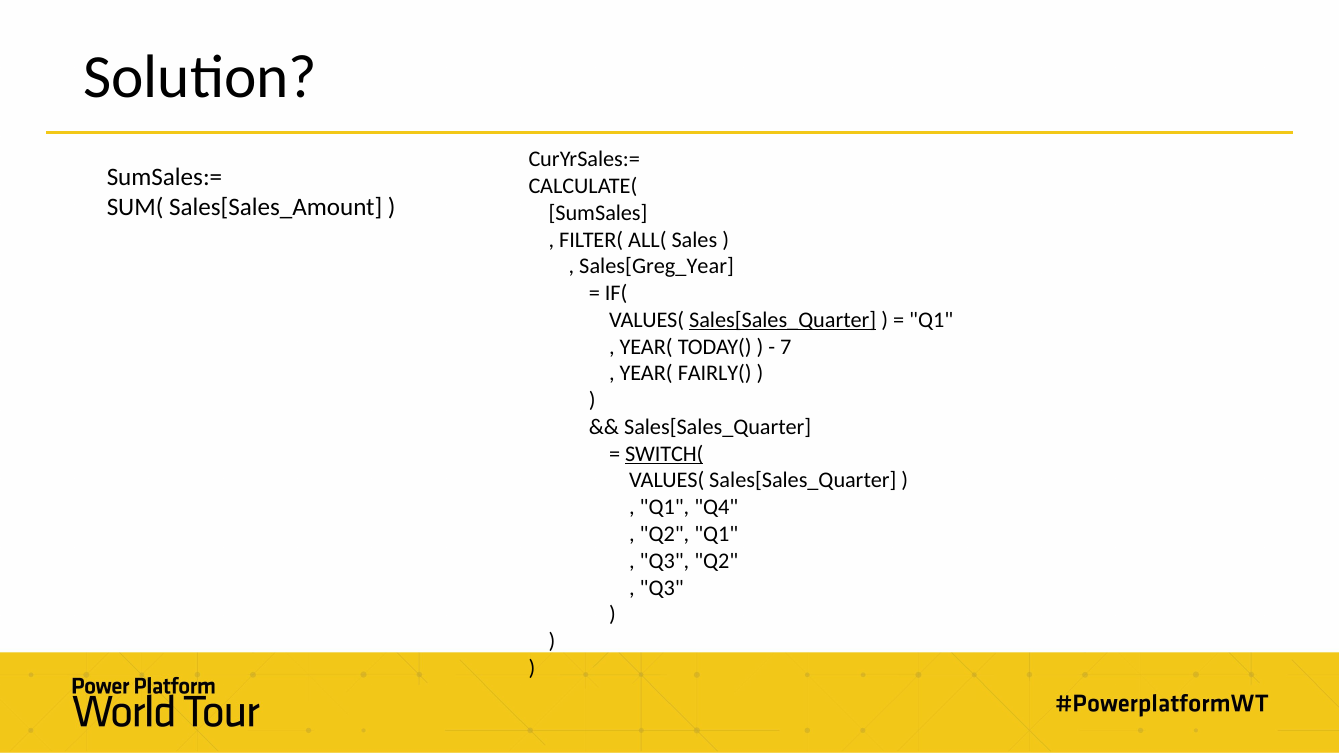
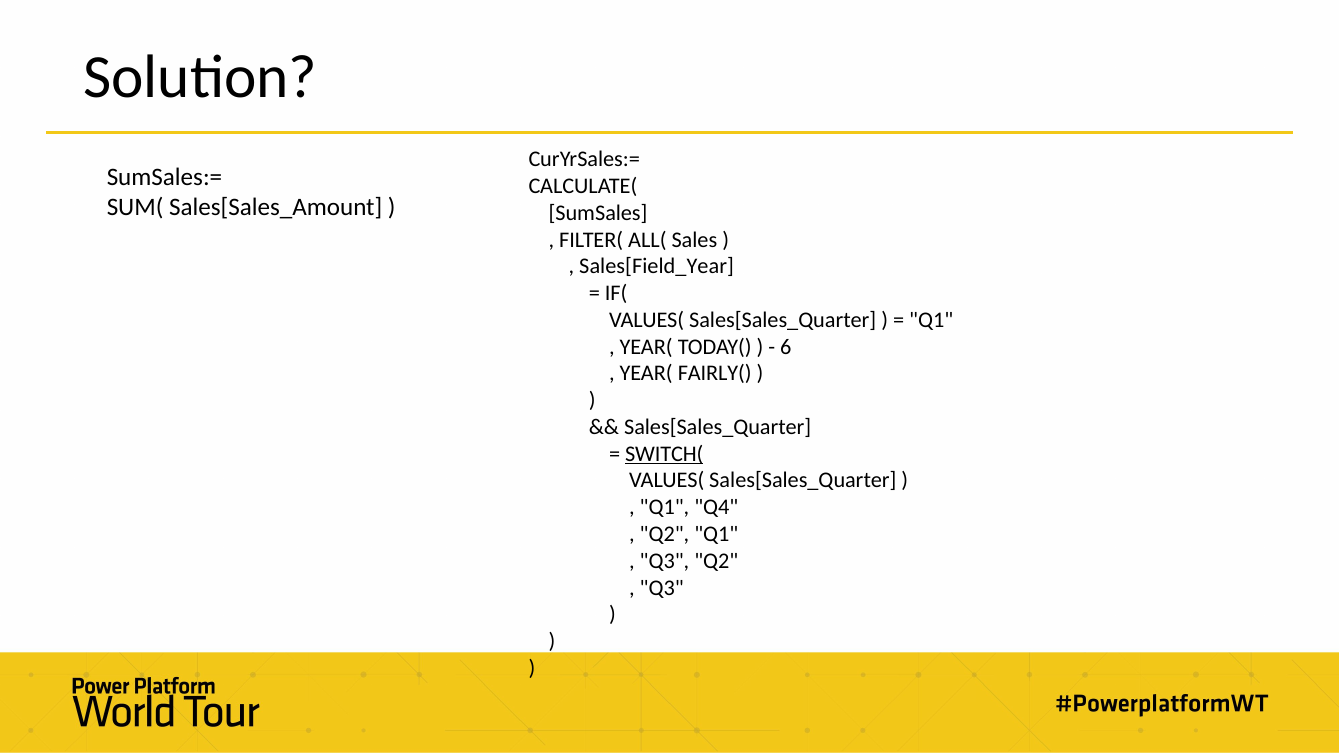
Sales[Greg_Year: Sales[Greg_Year -> Sales[Field_Year (657, 267)
Sales[Sales_Quarter underline: present -> none (783, 320)
7: 7 -> 6 (786, 347)
